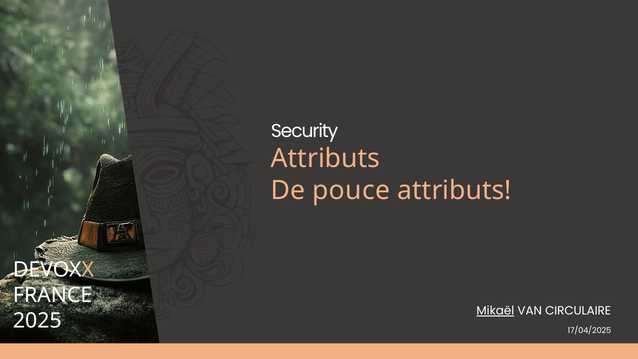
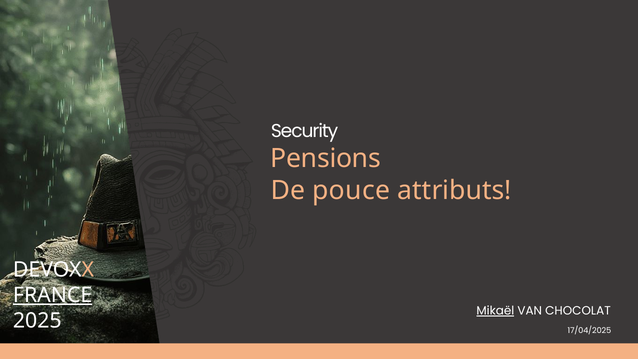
Attributs: Attributs -> Pensions (326, 159)
FRANCE underline: none -> present (53, 295)
CIRCULAIRE: CIRCULAIRE -> CHOCOLAT (578, 311)
